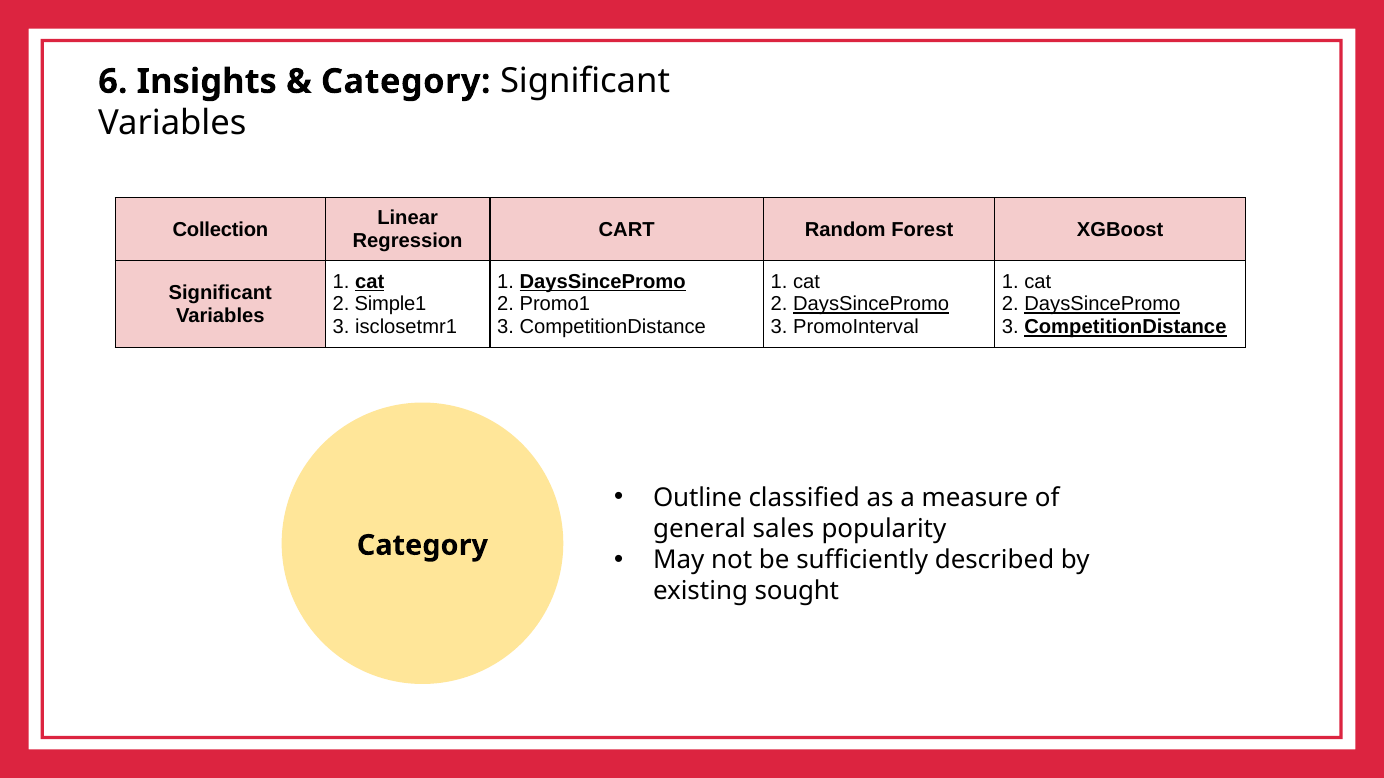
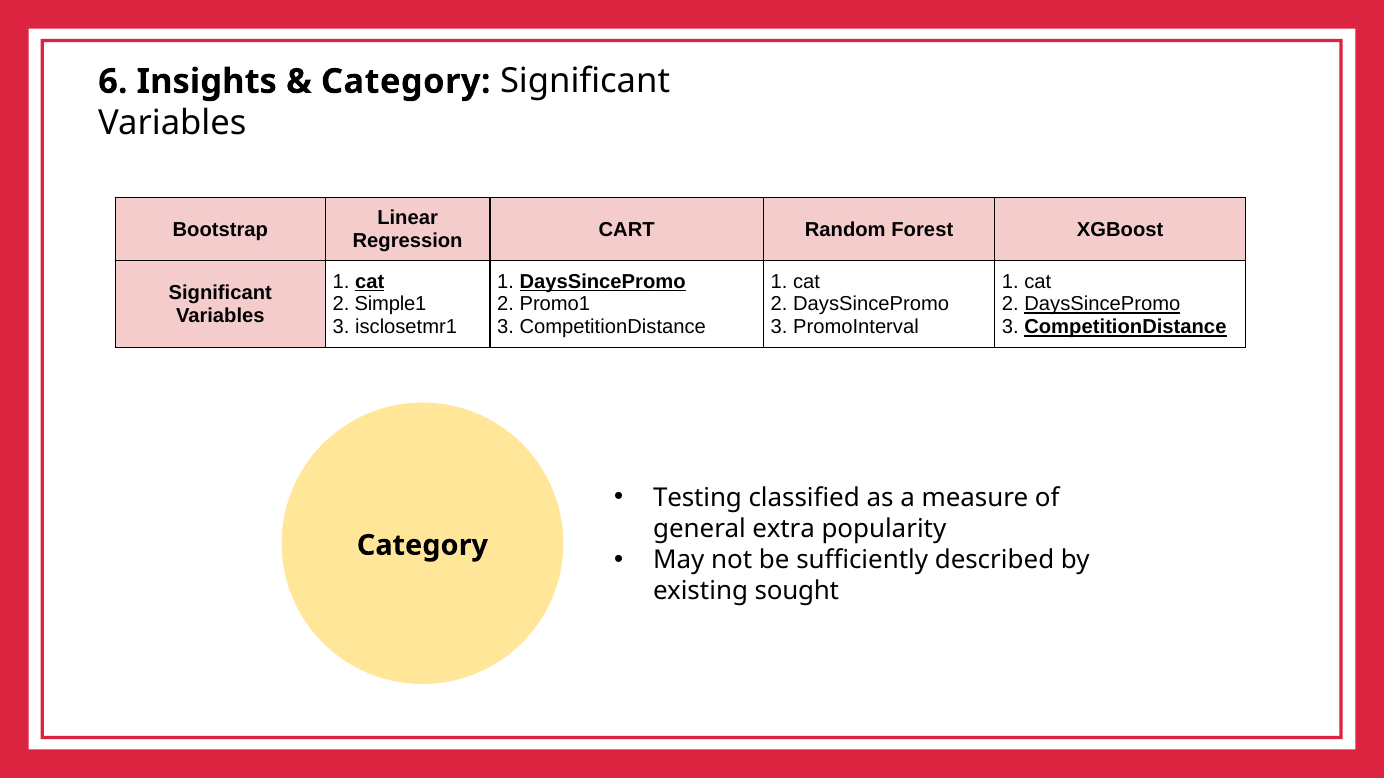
Collection: Collection -> Bootstrap (220, 230)
DaysSincePromo underline: present -> none (871, 305)
Outline: Outline -> Testing (697, 498)
sales: sales -> extra (784, 529)
